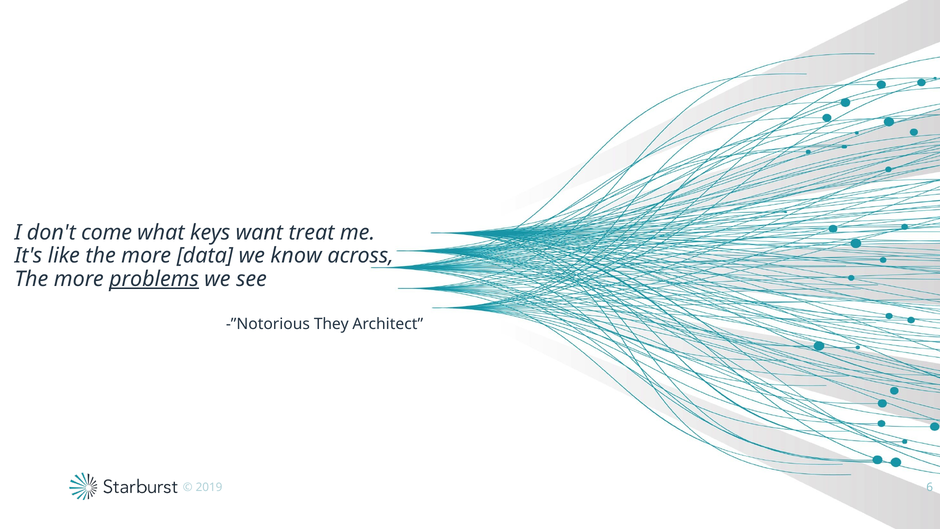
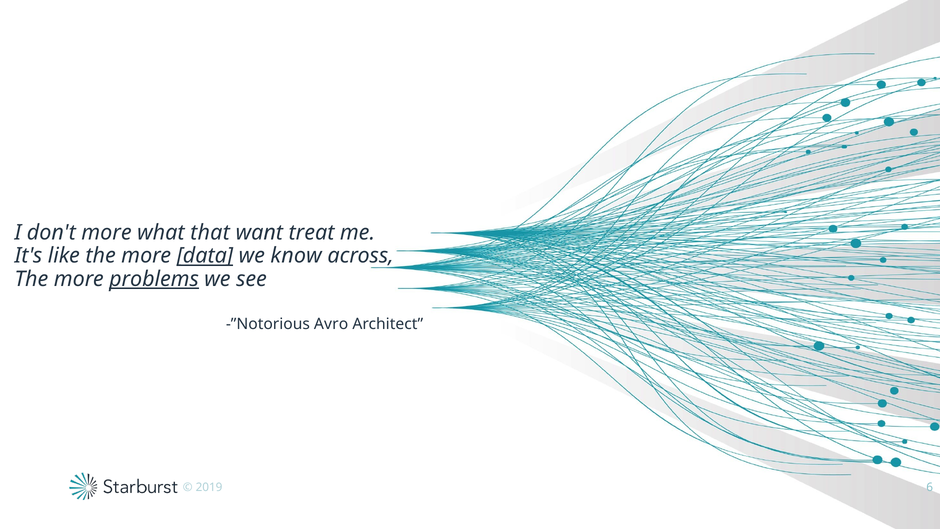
don't come: come -> more (106, 233)
keys: keys -> that (210, 233)
data underline: none -> present (205, 256)
They: They -> Avro (331, 324)
